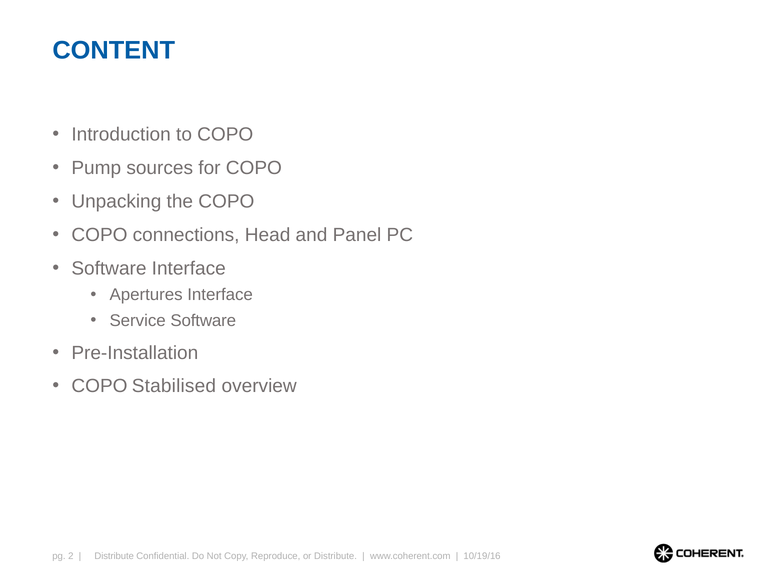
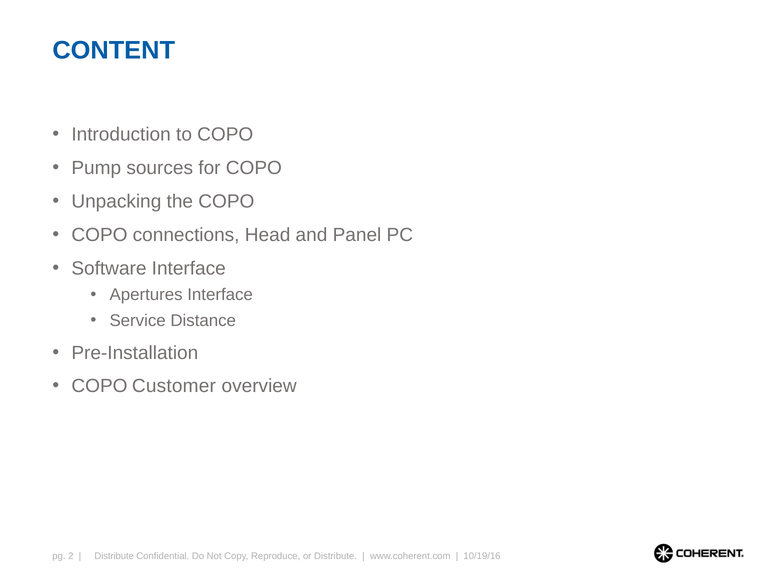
Service Software: Software -> Distance (203, 321)
Stabilised: Stabilised -> Customer (174, 387)
